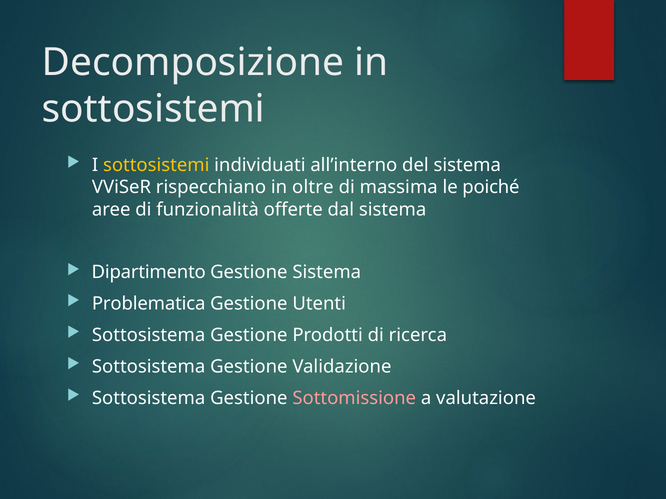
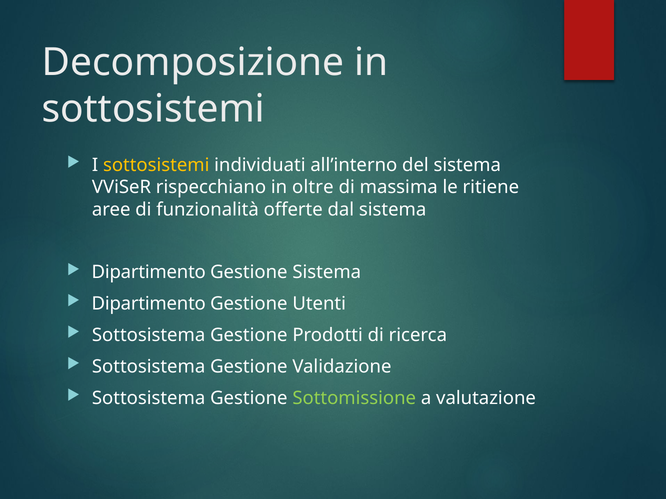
poiché: poiché -> ritiene (491, 187)
Problematica: Problematica -> Dipartimento (149, 304)
Sottomissione colour: pink -> light green (354, 398)
